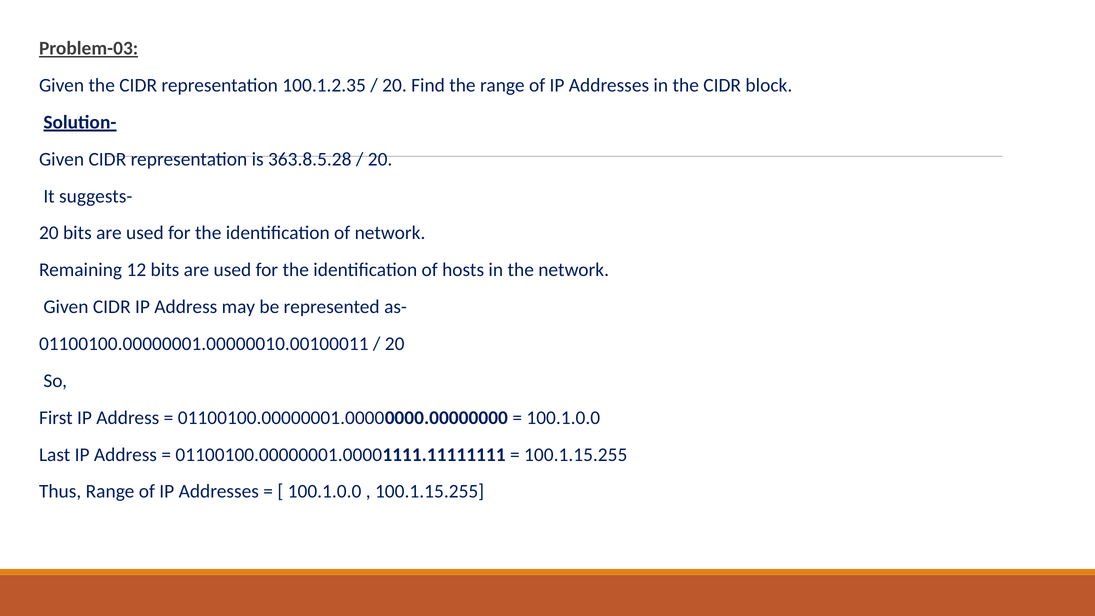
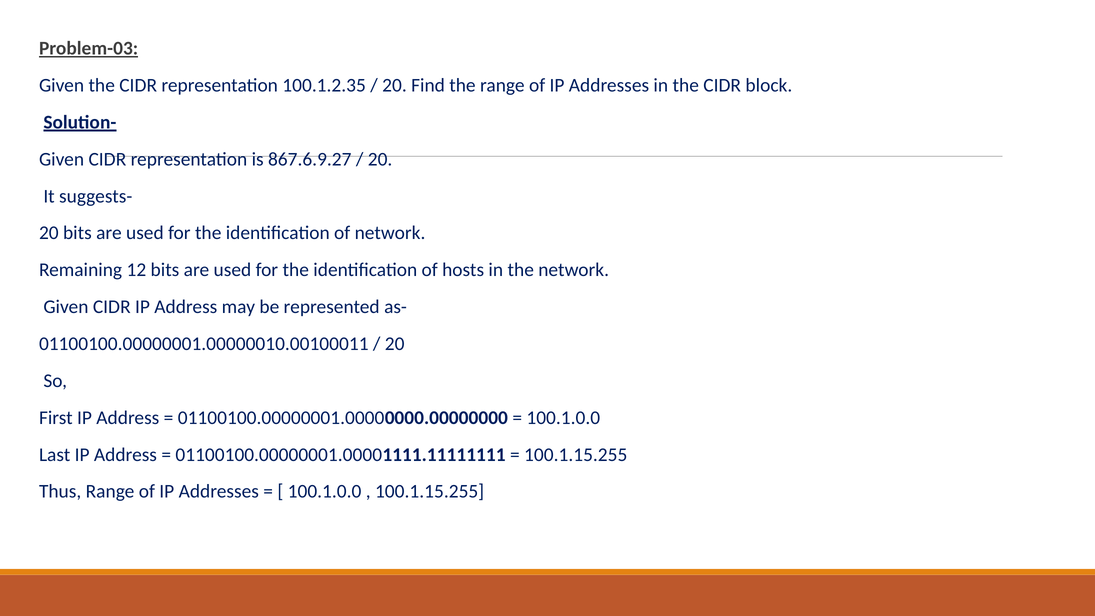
363.8.5.28: 363.8.5.28 -> 867.6.9.27 (310, 159)
